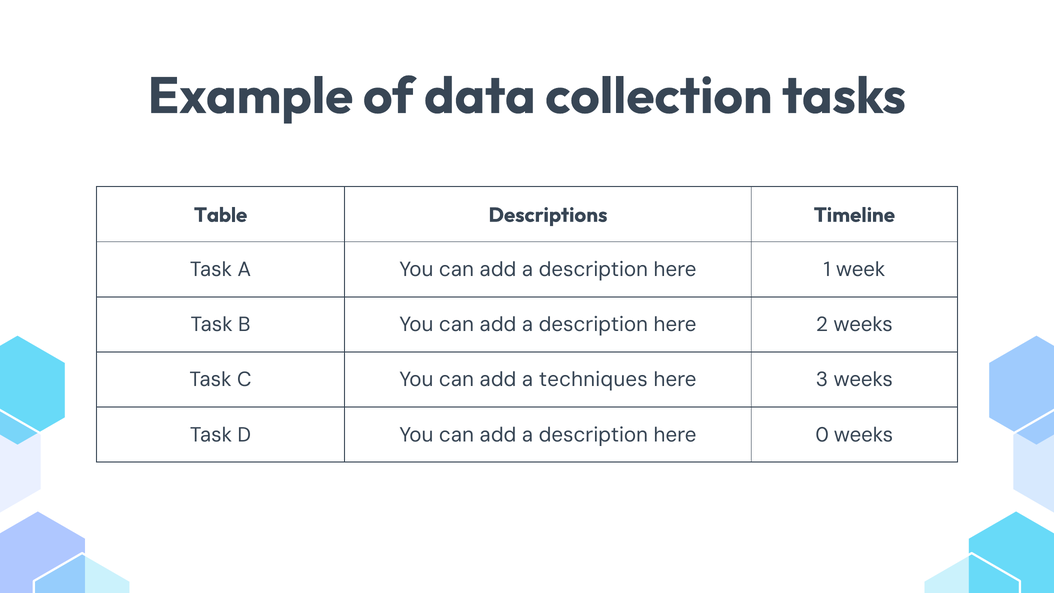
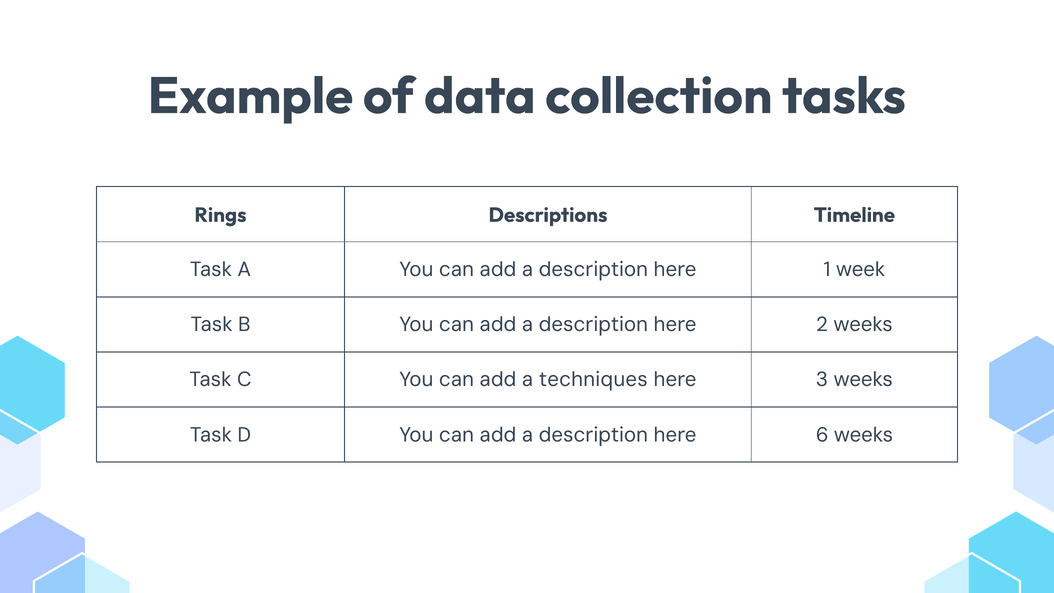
Table: Table -> Rings (220, 215)
0: 0 -> 6 (822, 435)
